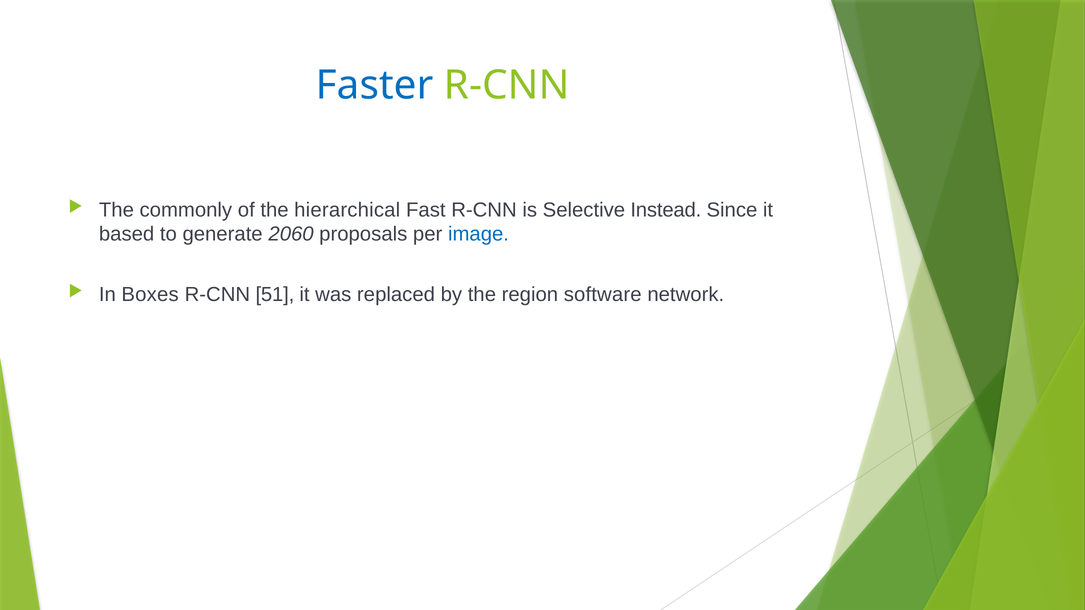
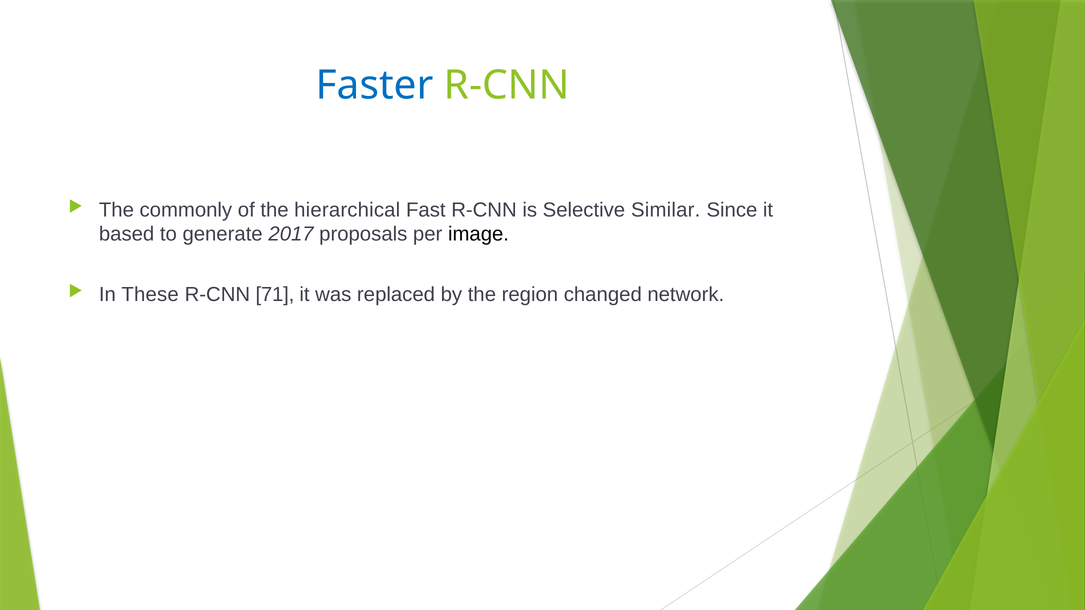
Instead: Instead -> Similar (666, 210)
2060: 2060 -> 2017 (291, 234)
image colour: blue -> black (479, 234)
Boxes: Boxes -> These (150, 295)
51: 51 -> 71 (275, 295)
software: software -> changed (603, 295)
